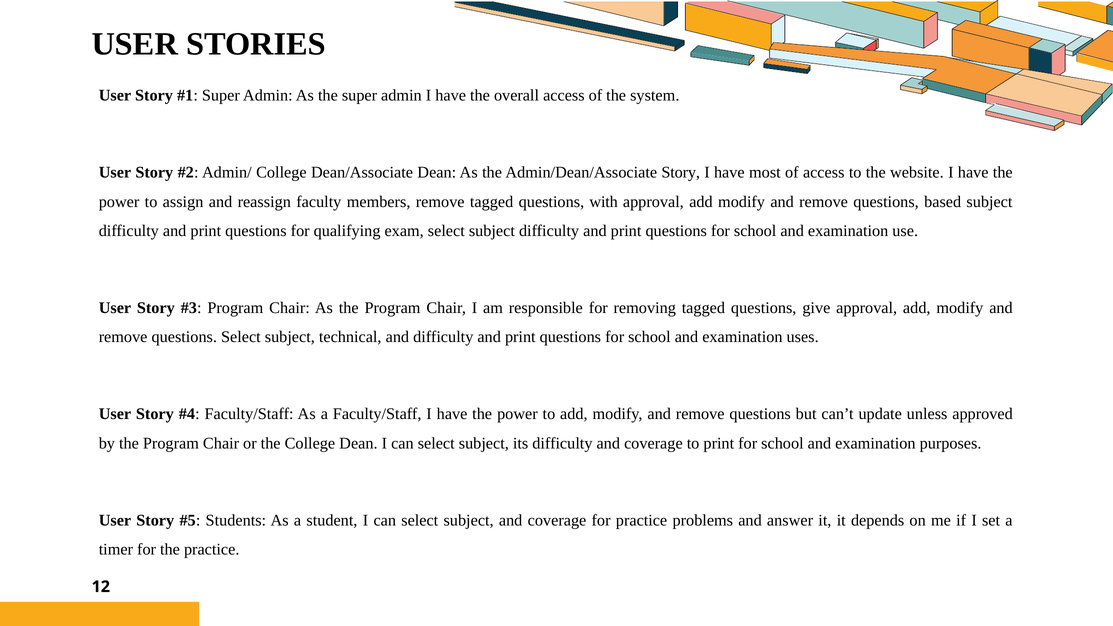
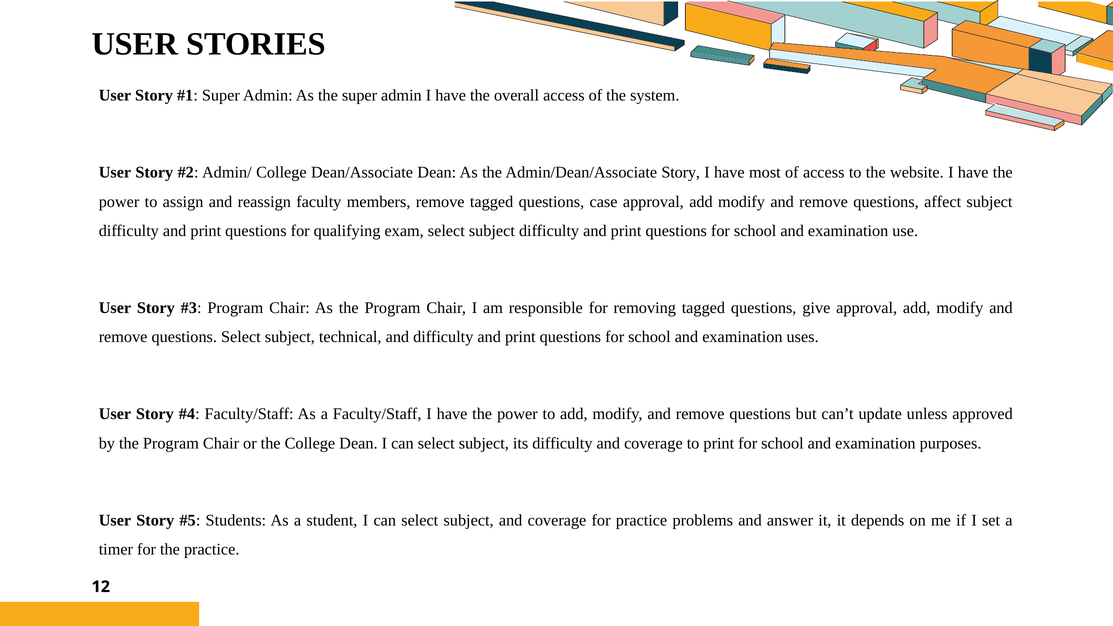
with: with -> case (604, 202)
based: based -> affect (943, 202)
